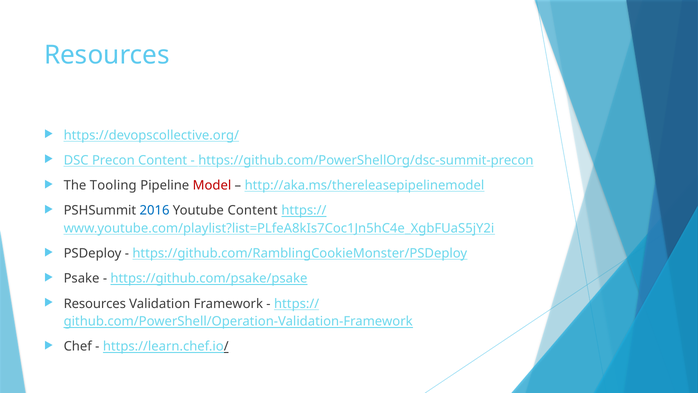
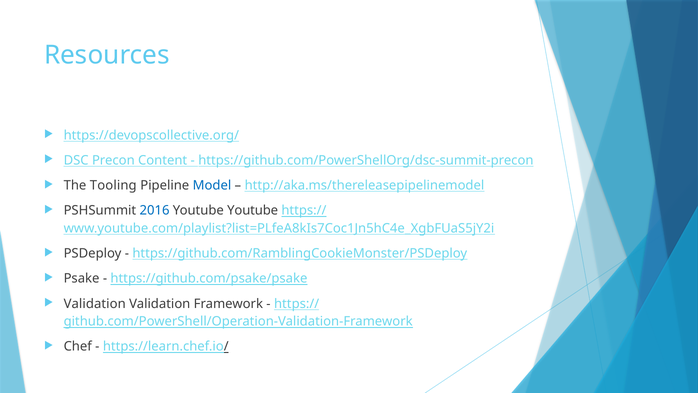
Model colour: red -> blue (212, 185)
Youtube Content: Content -> Youtube (253, 210)
Resources: Resources -> Validation (95, 303)
